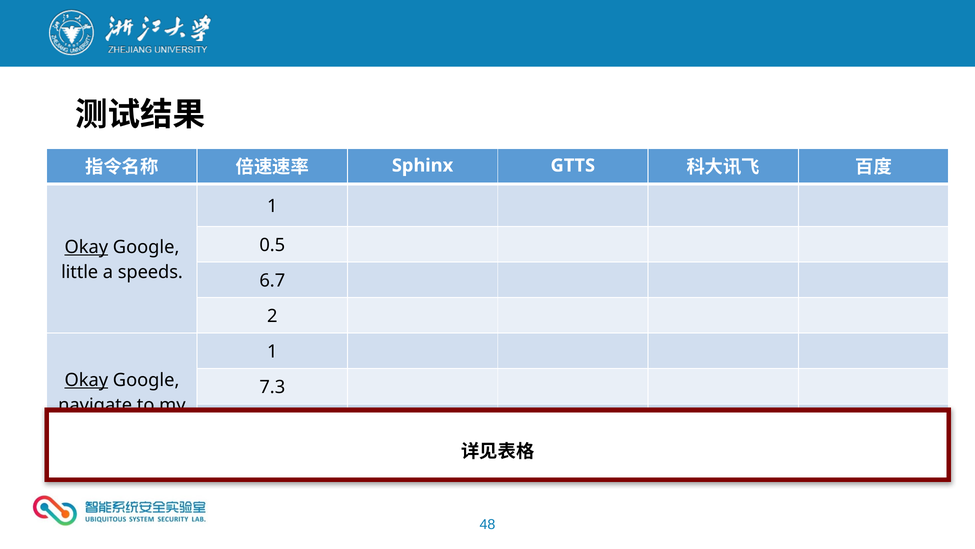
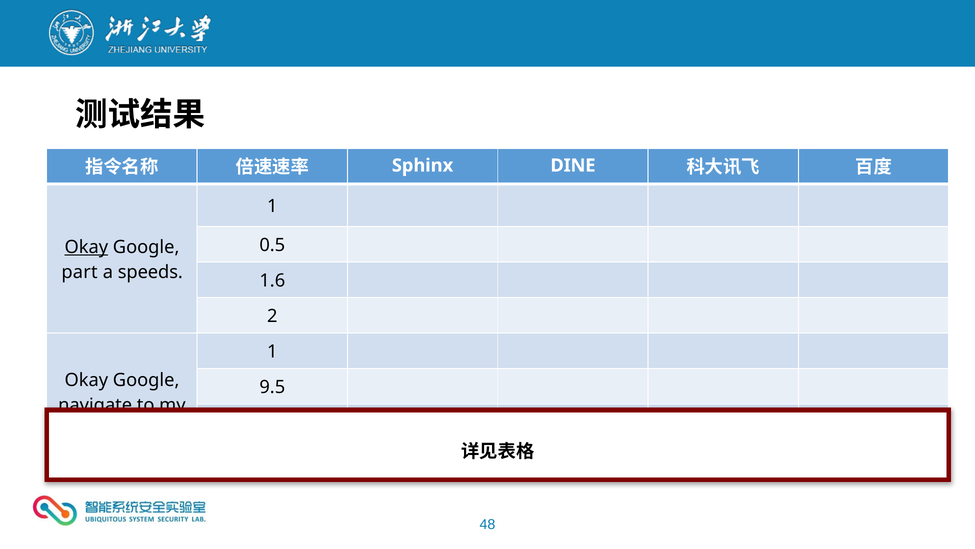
GTTS: GTTS -> DINE (573, 165)
little: little -> part (80, 272)
6.7: 6.7 -> 1.6 (272, 281)
Okay underline: present -> none (86, 380)
7.3: 7.3 -> 9.5 (272, 387)
